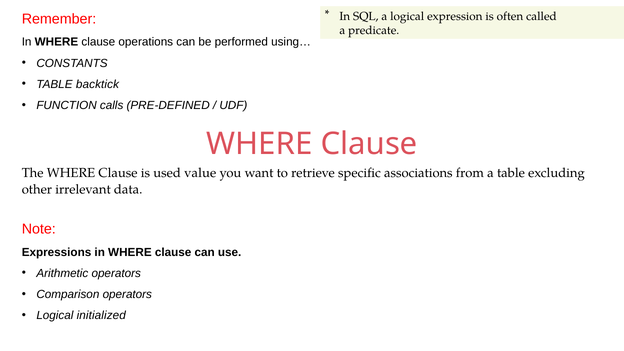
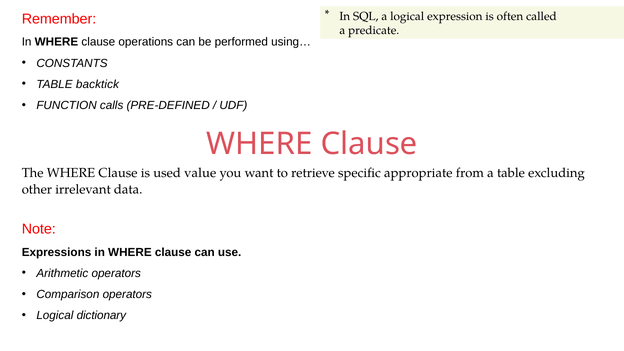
associations: associations -> appropriate (418, 173)
initialized: initialized -> dictionary (101, 315)
